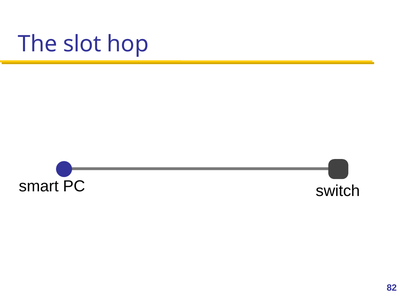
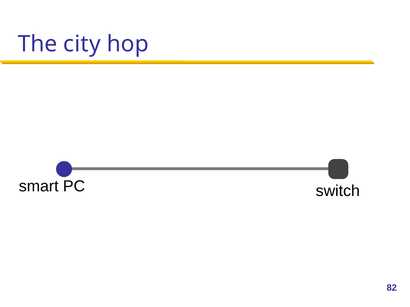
slot: slot -> city (82, 44)
